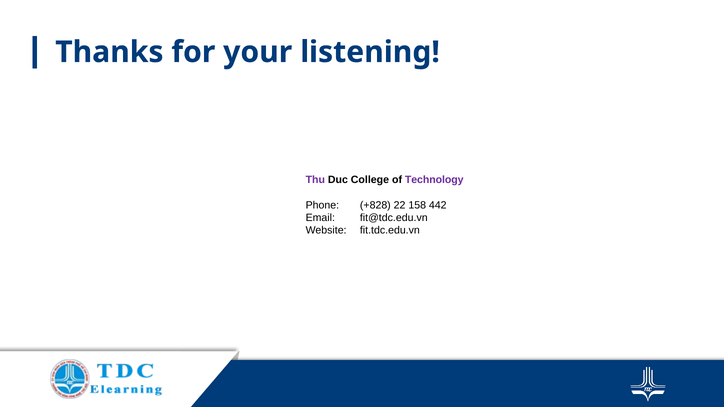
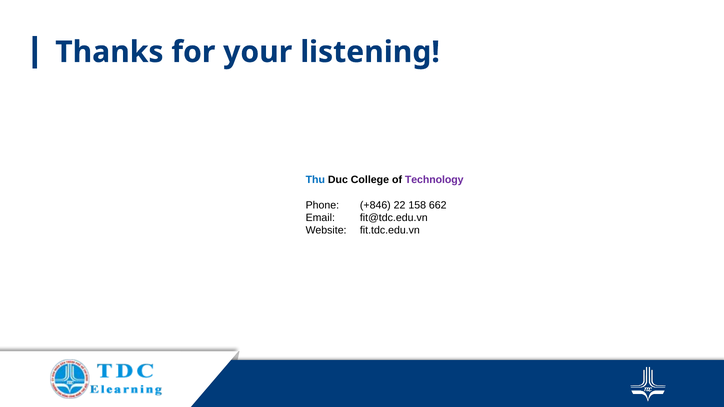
Thu colour: purple -> blue (315, 180)
+828: +828 -> +846 (375, 205)
442: 442 -> 662 (438, 205)
